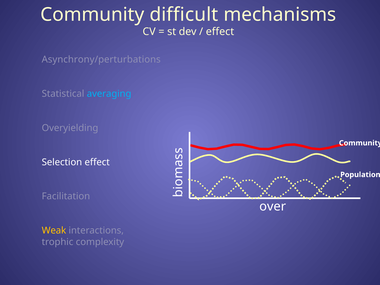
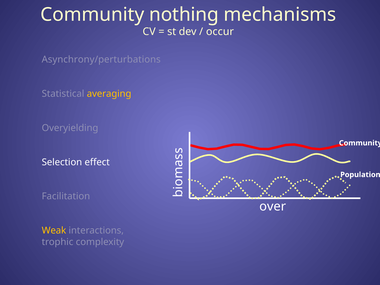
difficult: difficult -> nothing (184, 15)
effect: effect -> occur (220, 32)
averaging colour: light blue -> yellow (109, 94)
